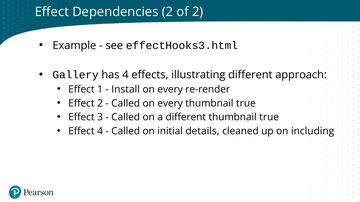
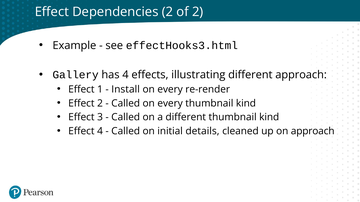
every thumbnail true: true -> kind (246, 103)
different thumbnail true: true -> kind (269, 117)
on including: including -> approach (313, 131)
